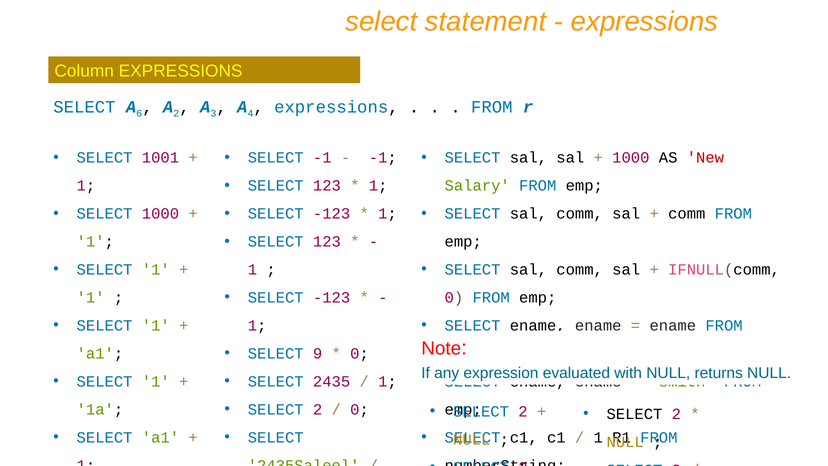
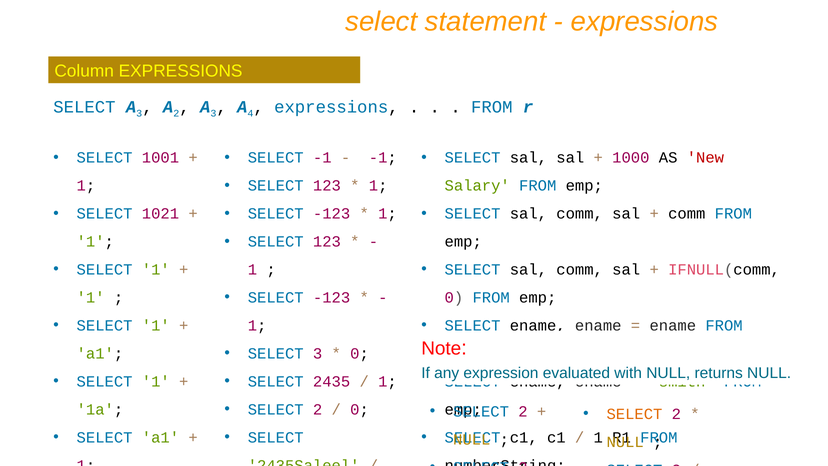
6: 6 -> 3 (139, 113)
SELECT 1000: 1000 -> 1021 (160, 214)
SELECT 9: 9 -> 3 (318, 353)
SELECT colour: black -> orange (634, 414)
